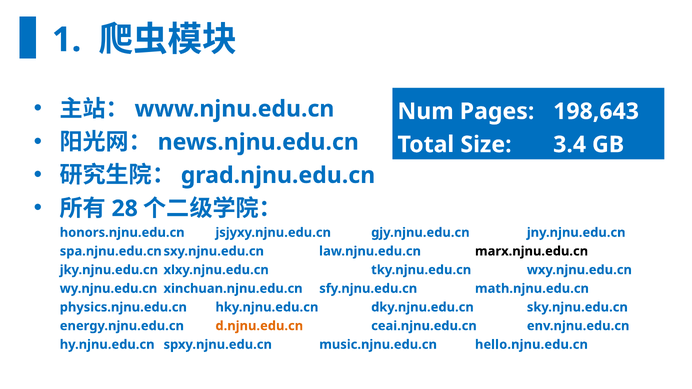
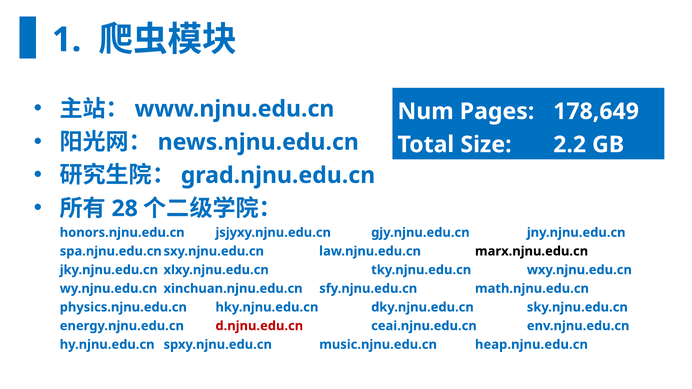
198,643: 198,643 -> 178,649 (596, 111)
3.4: 3.4 -> 2.2 (570, 145)
d.njnu.edu.cn colour: orange -> red (259, 326)
hello.njnu.edu.cn: hello.njnu.edu.cn -> heap.njnu.edu.cn (531, 345)
